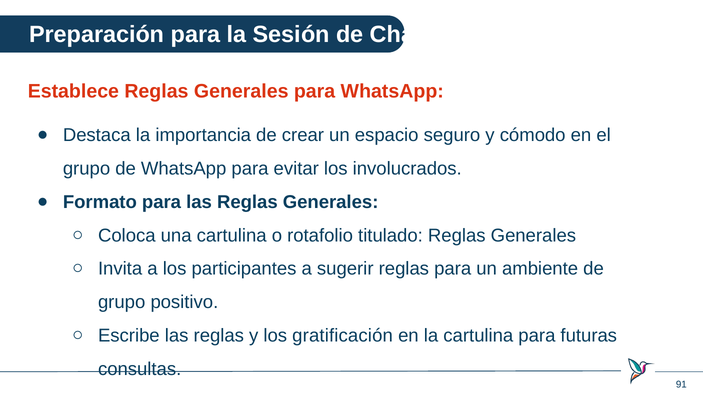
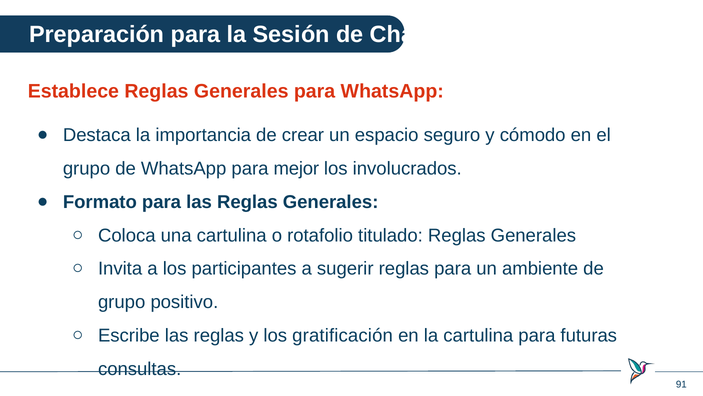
evitar: evitar -> mejor (296, 168)
